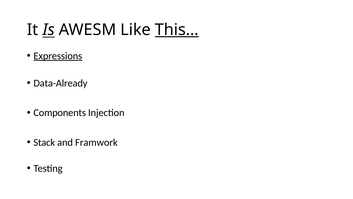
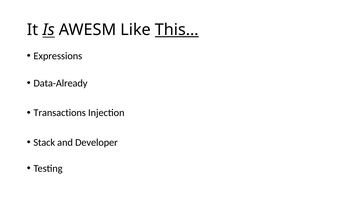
Expressions underline: present -> none (58, 56)
Components: Components -> Transactions (60, 113)
Framwork: Framwork -> Developer (96, 142)
